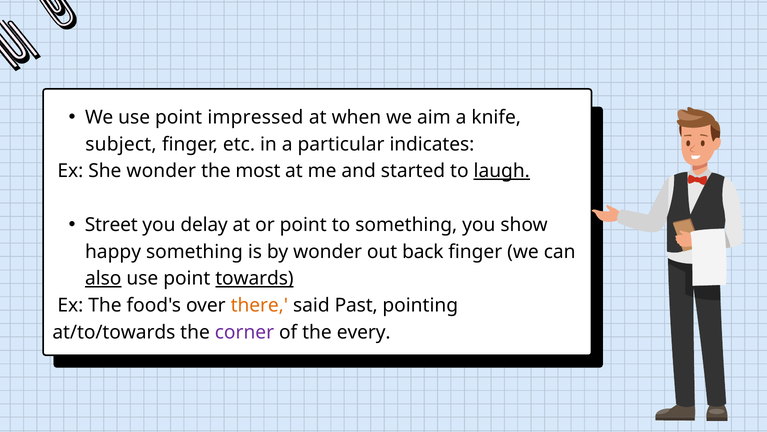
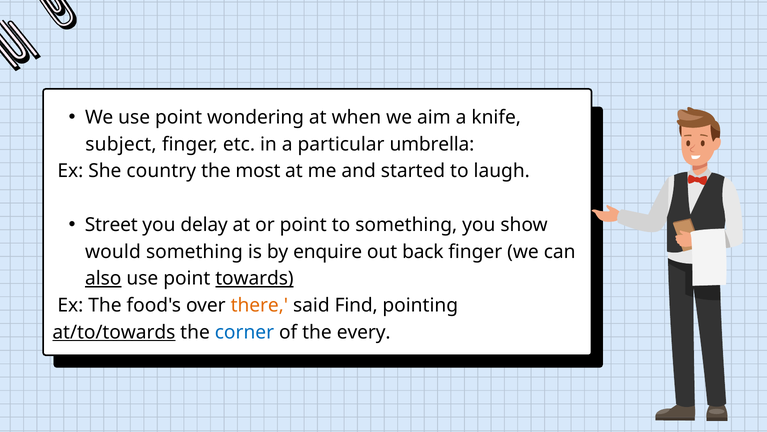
impressed: impressed -> wondering (256, 117)
indicates: indicates -> umbrella (432, 144)
She wonder: wonder -> country (161, 171)
laugh underline: present -> none (502, 171)
happy: happy -> would (113, 251)
by wonder: wonder -> enquire (328, 251)
Past: Past -> Find (356, 305)
at/to/towards underline: none -> present (114, 332)
corner colour: purple -> blue (244, 332)
